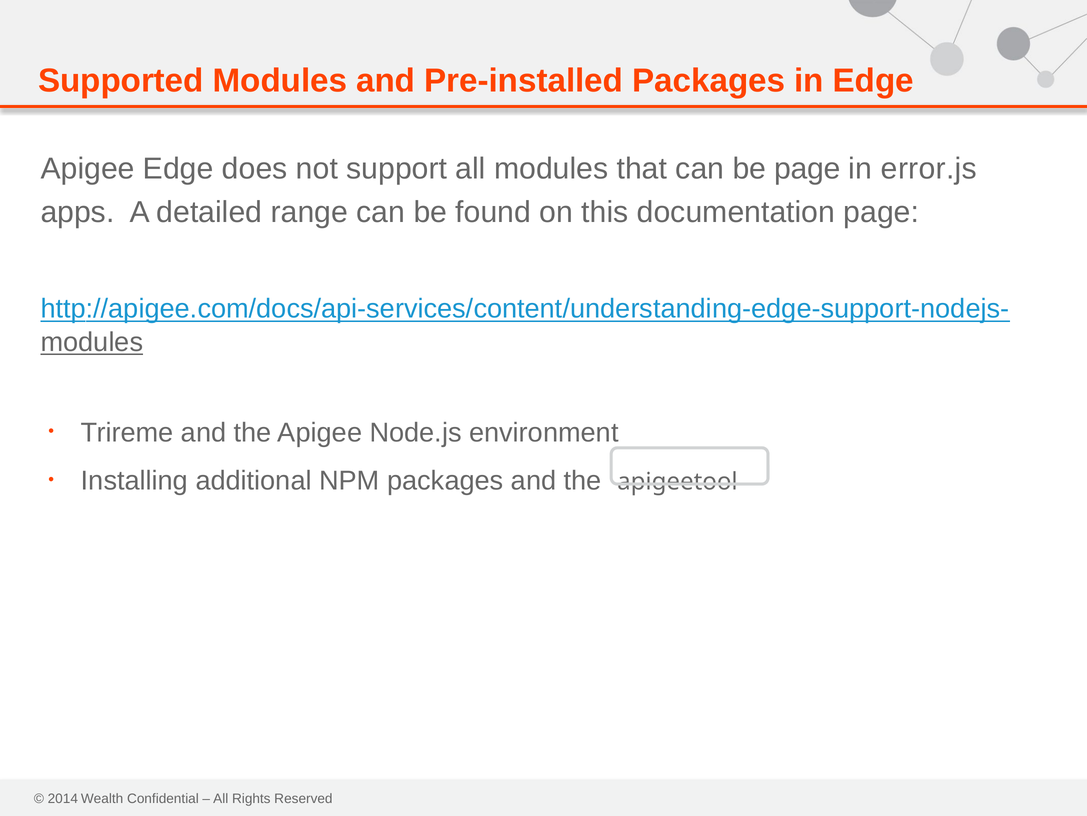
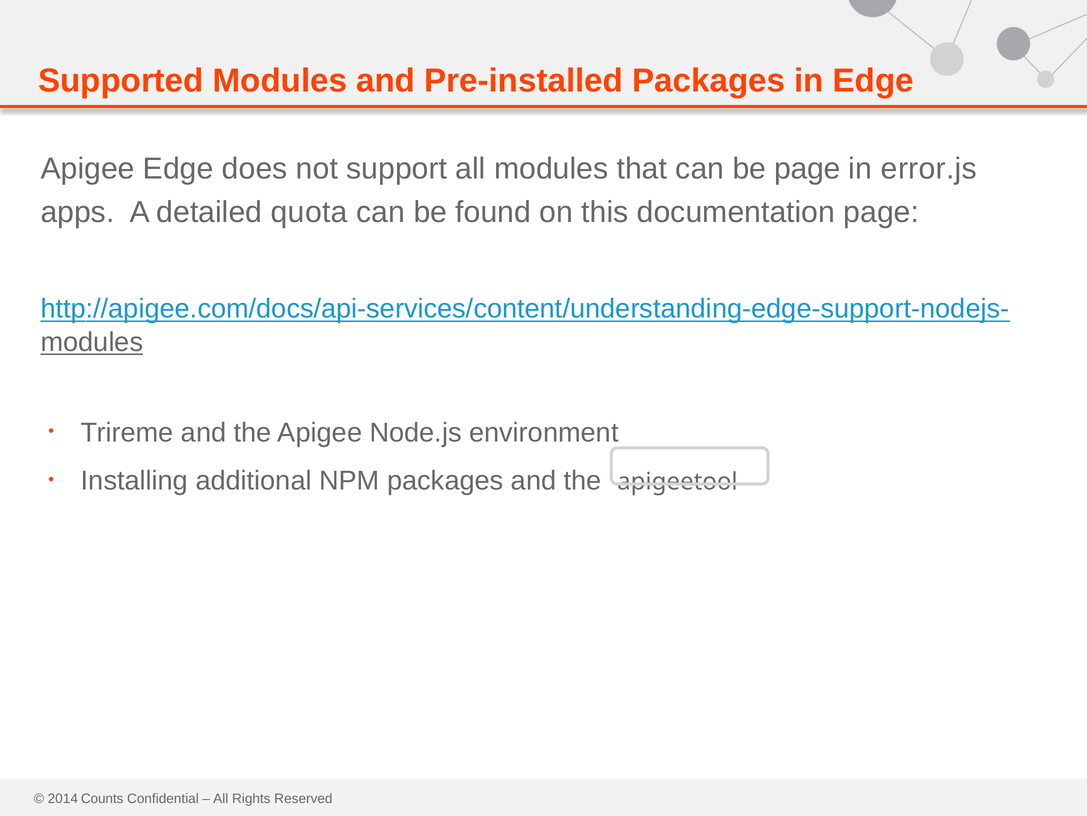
range: range -> quota (309, 212)
Wealth: Wealth -> Counts (102, 798)
